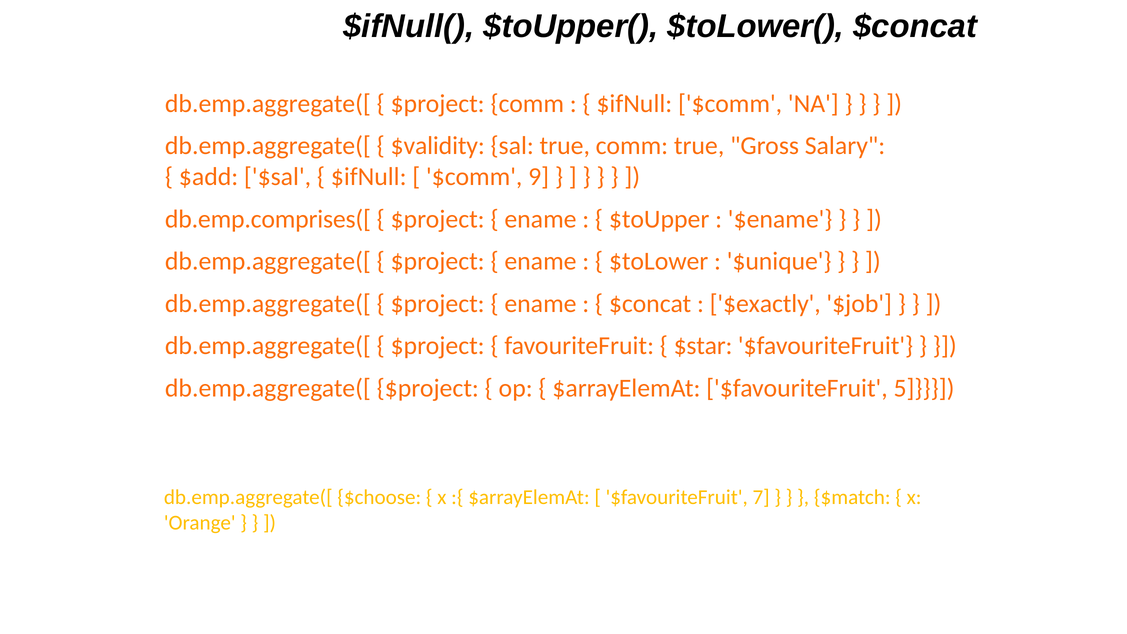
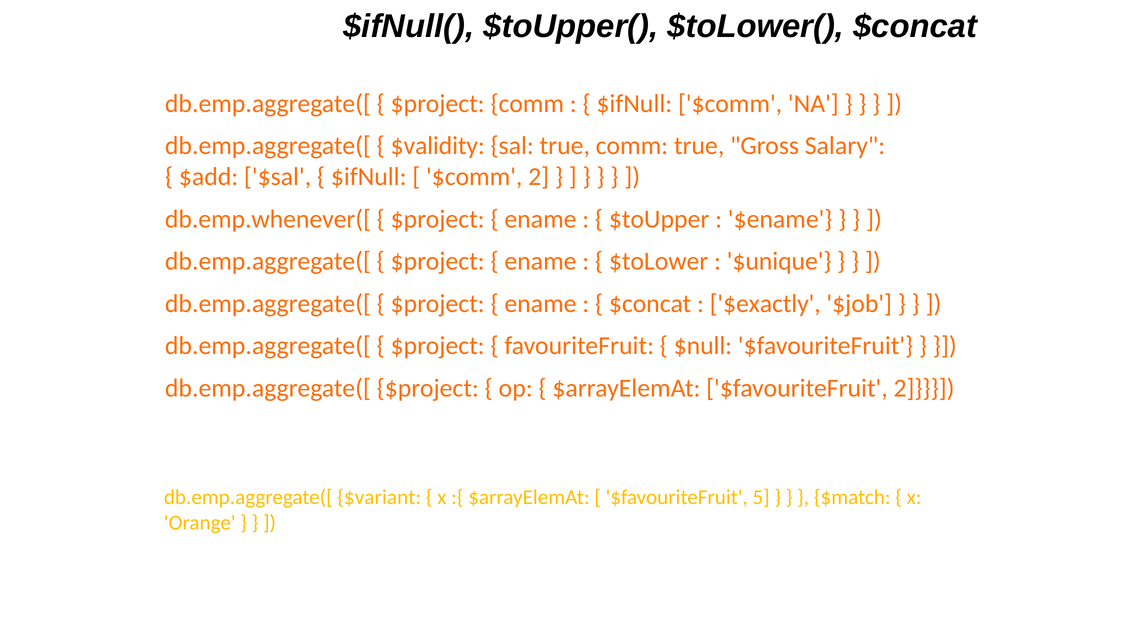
$comm 9: 9 -> 2 (539, 177)
db.emp.comprises([: db.emp.comprises([ -> db.emp.whenever([ (268, 219)
$star: $star -> $null (703, 346)
$favouriteFruit 5: 5 -> 2 (924, 388)
$choose: $choose -> $variant (379, 497)
7: 7 -> 5 (761, 497)
